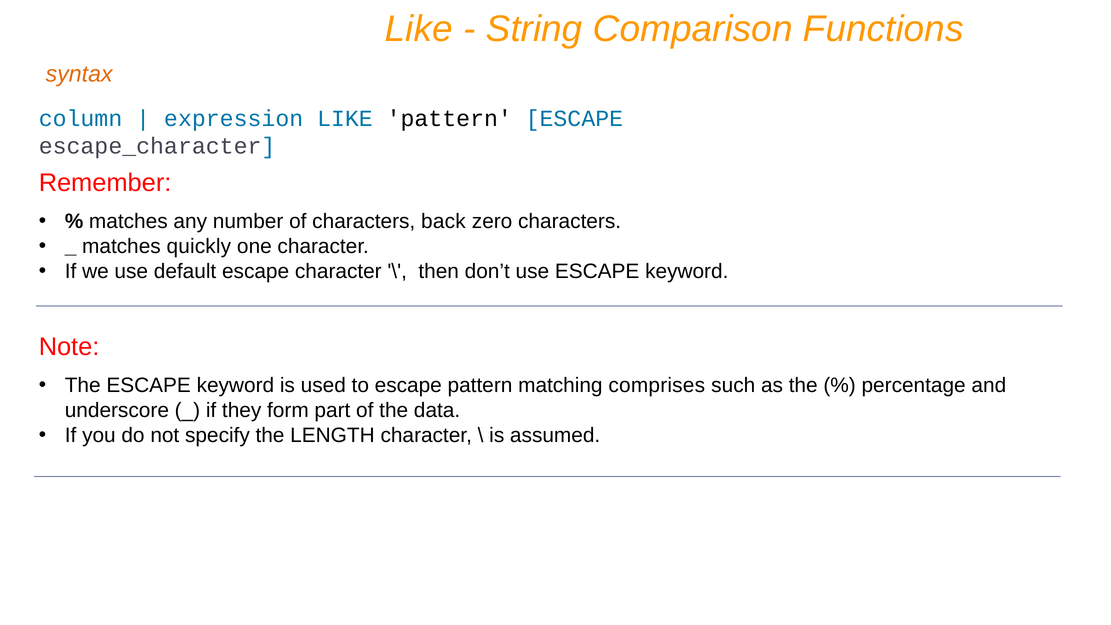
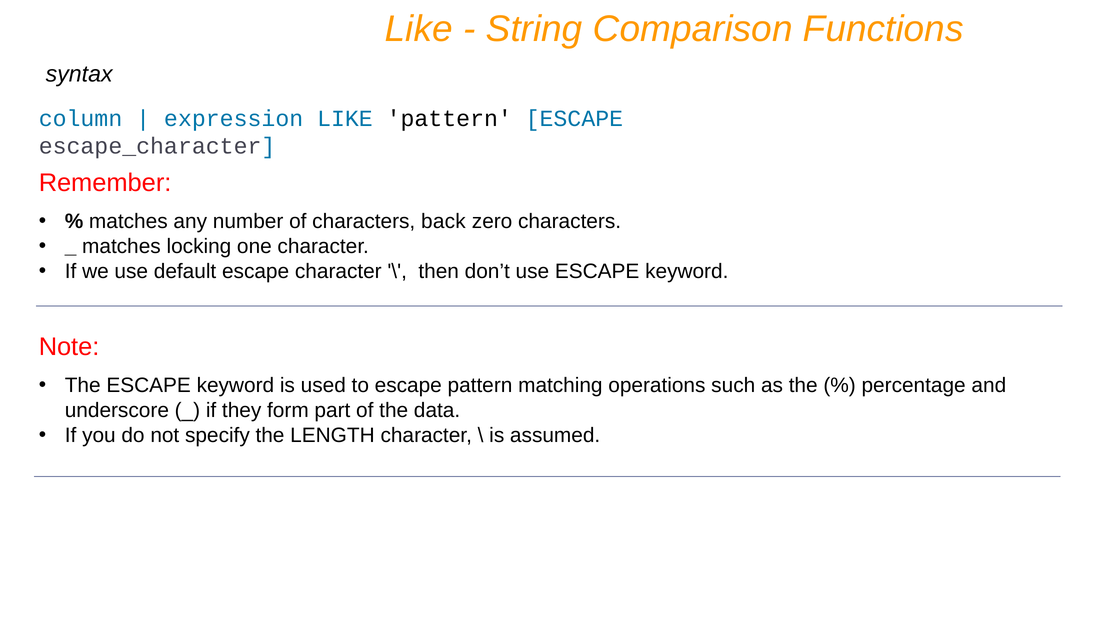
syntax colour: orange -> black (79, 74)
quickly: quickly -> locking (199, 246)
comprises: comprises -> operations (657, 385)
